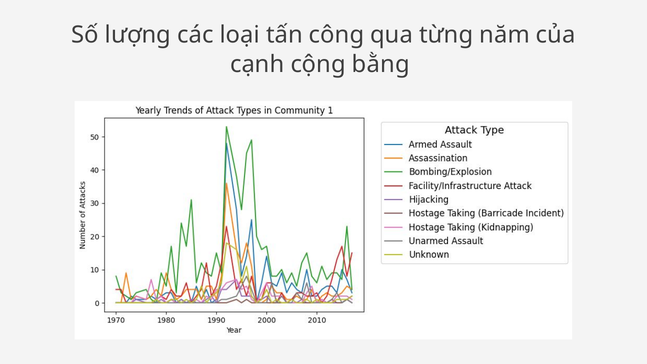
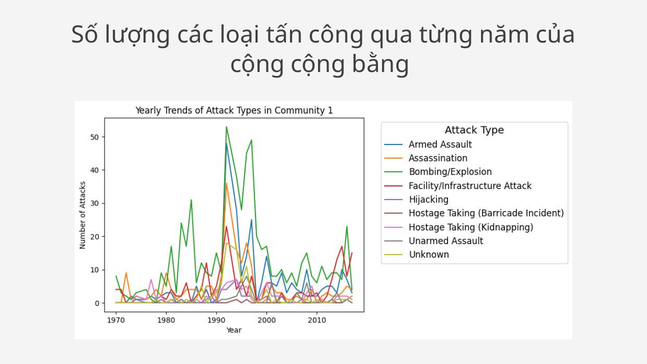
cạnh: cạnh -> cộng (257, 64)
